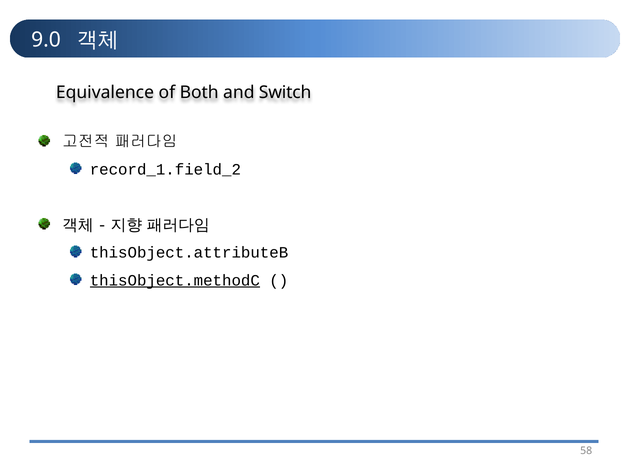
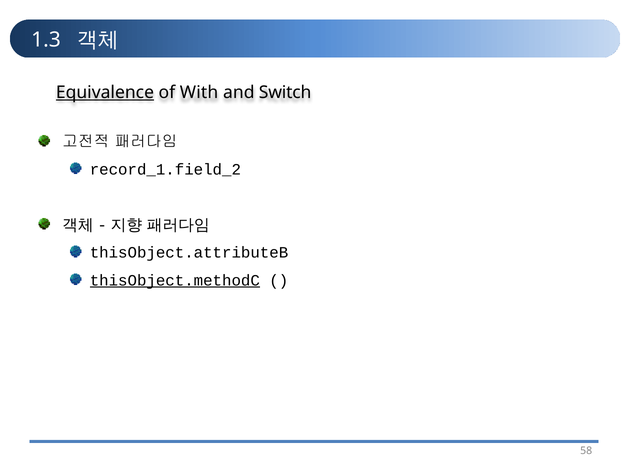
9.0: 9.0 -> 1.3 (46, 40)
Equivalence underline: none -> present (105, 92)
Both: Both -> With (199, 92)
